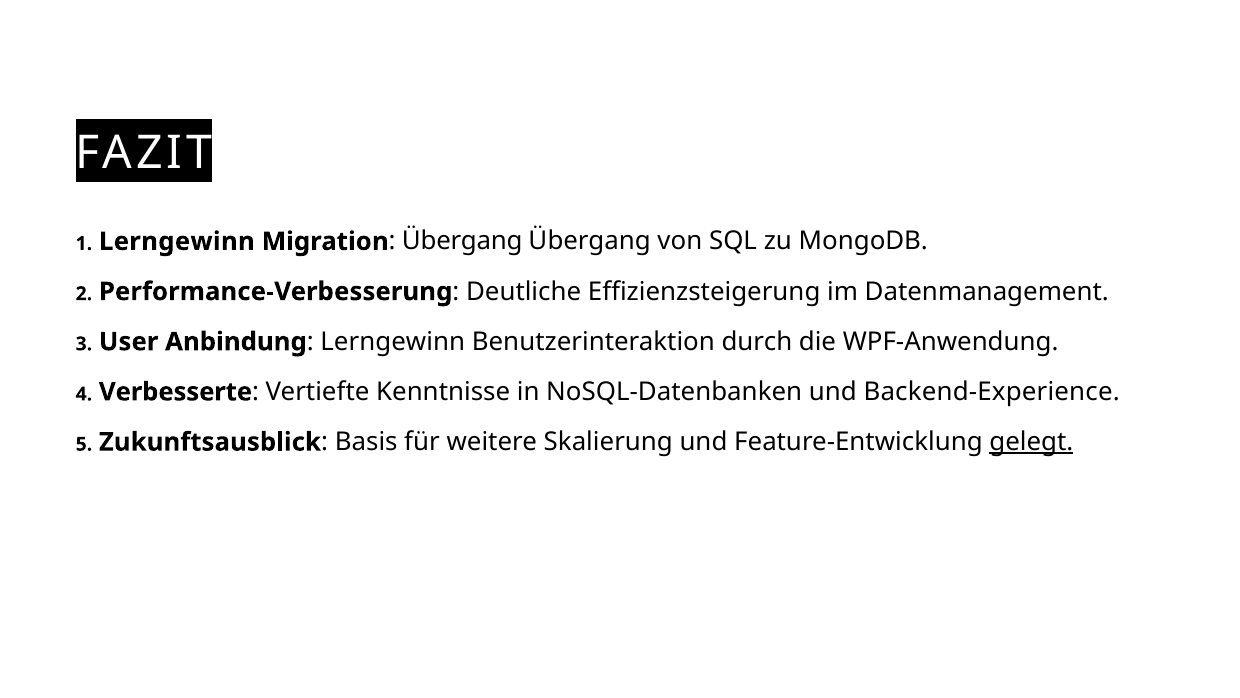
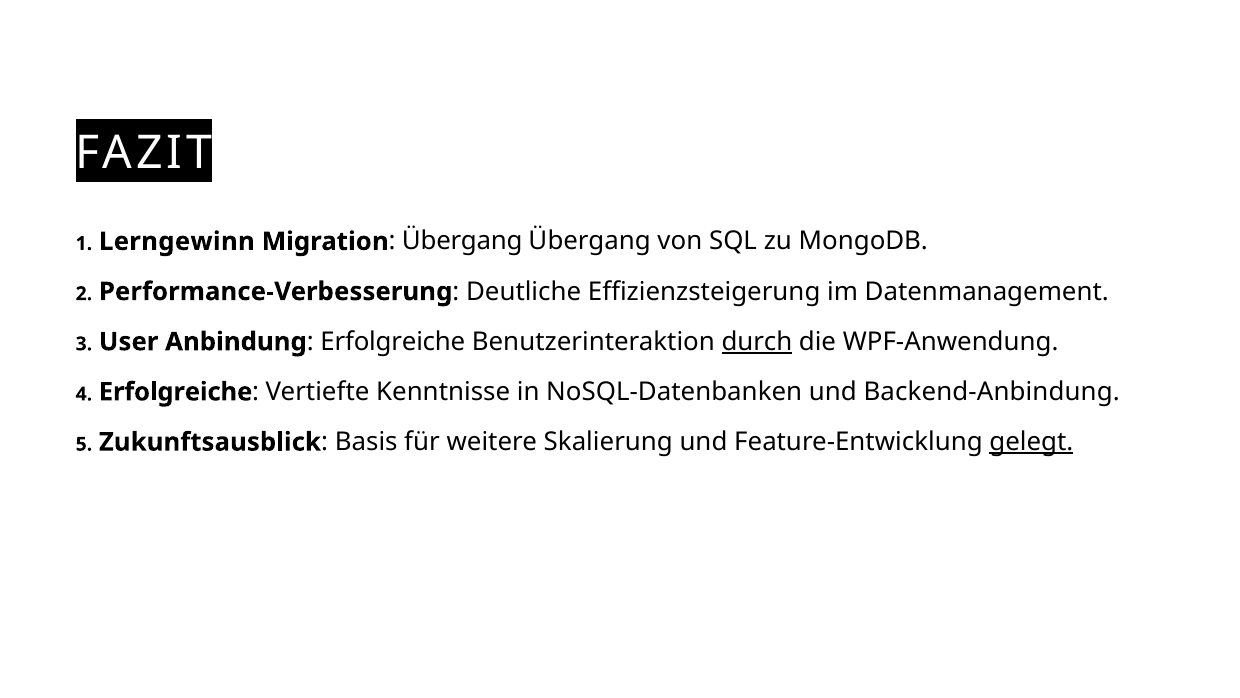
Lerngewinn: Lerngewinn -> Erfolgreiche (393, 342)
durch underline: none -> present (757, 342)
Verbesserte: Verbesserte -> Erfolgreiche (176, 392)
Backend-Experience: Backend-Experience -> Backend-Anbindung (992, 392)
